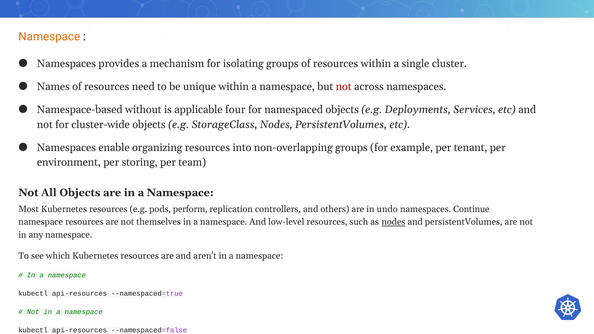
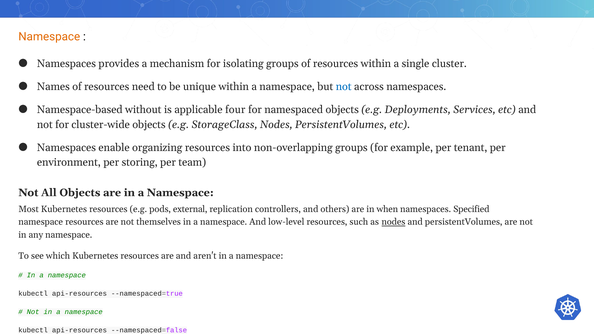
not colour: red -> blue (344, 87)
perform: perform -> external (190, 209)
undo: undo -> when (387, 209)
Continue: Continue -> Specified (471, 209)
